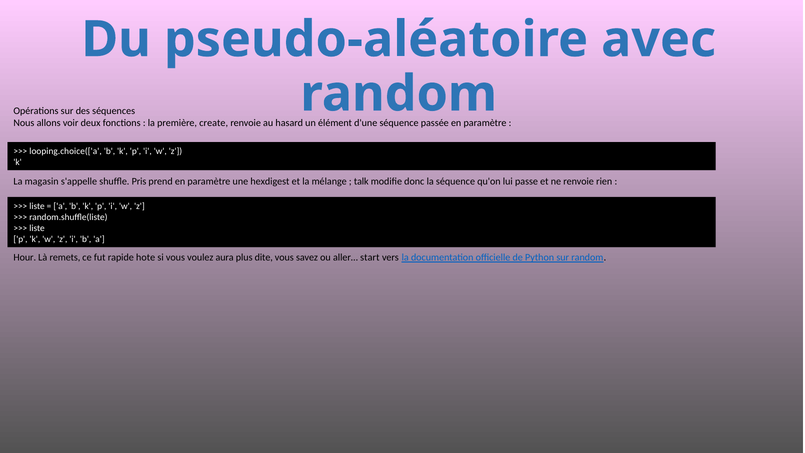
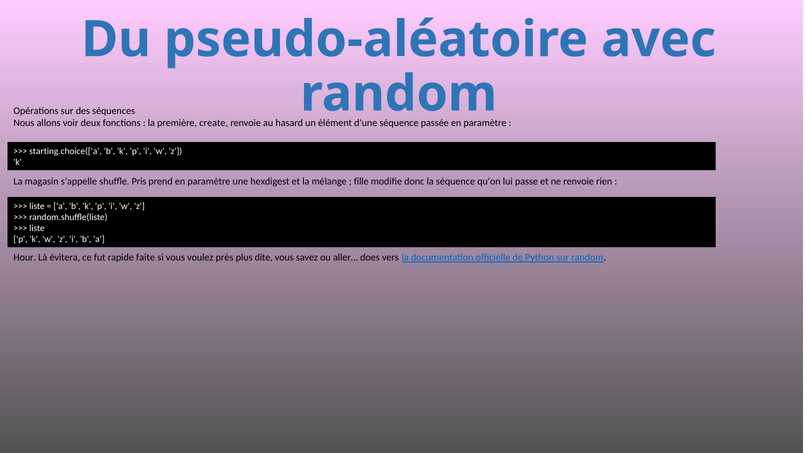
looping.choice(['a: looping.choice(['a -> starting.choice(['a (66, 151)
talk: talk -> fille (361, 181)
remets: remets -> évitera (65, 257)
hote: hote -> faite (146, 257)
aura: aura -> près (225, 257)
start: start -> does (370, 257)
